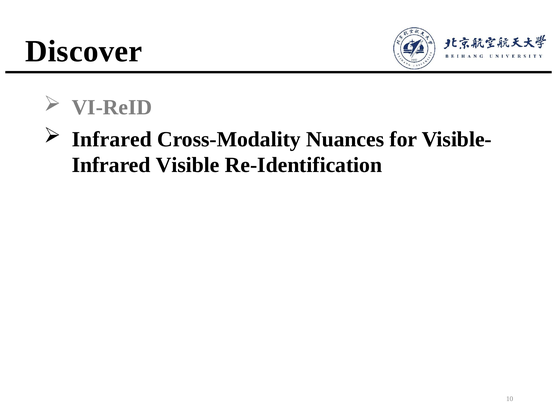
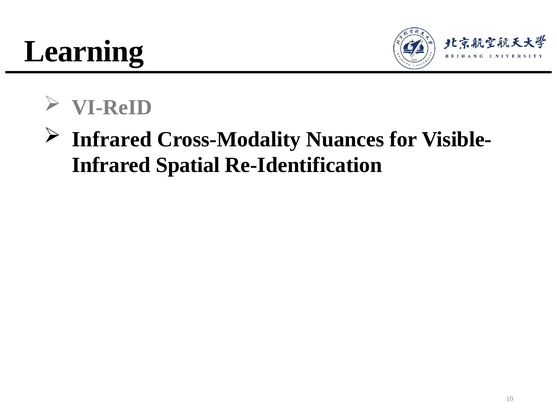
Discover: Discover -> Learning (84, 51)
Visible: Visible -> Spatial (188, 165)
